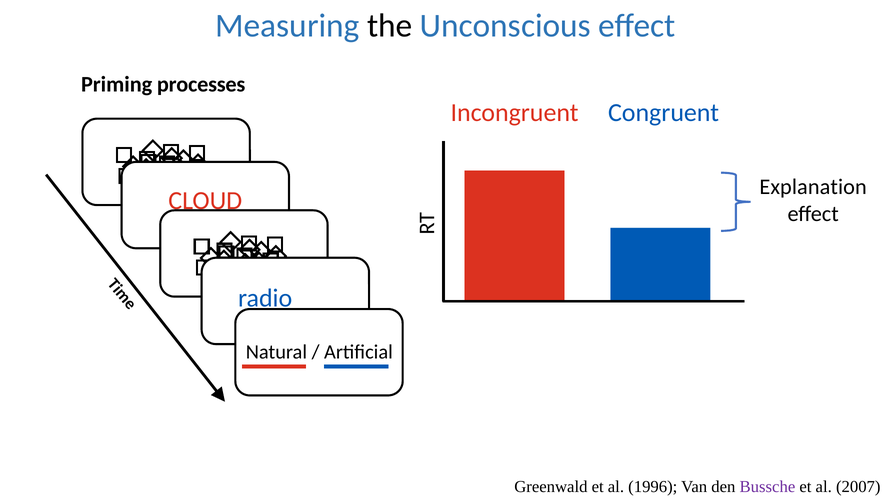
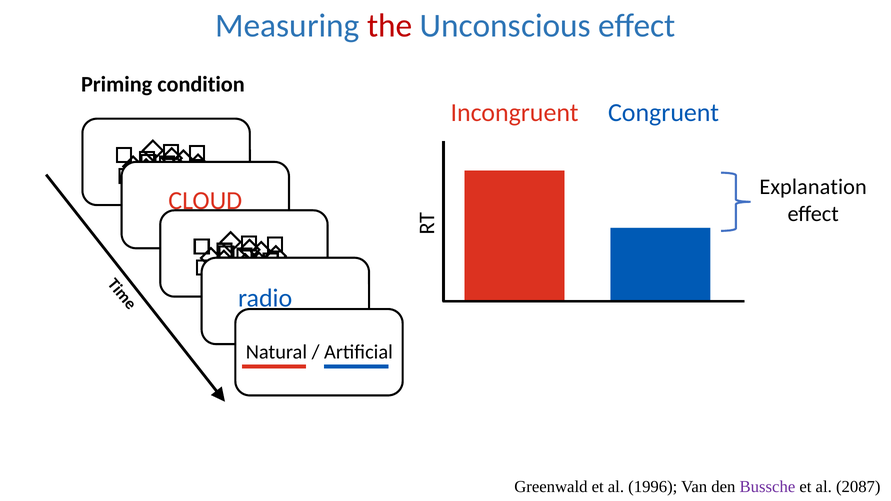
the colour: black -> red (390, 26)
processes: processes -> condition (201, 84)
2007: 2007 -> 2087 (858, 487)
